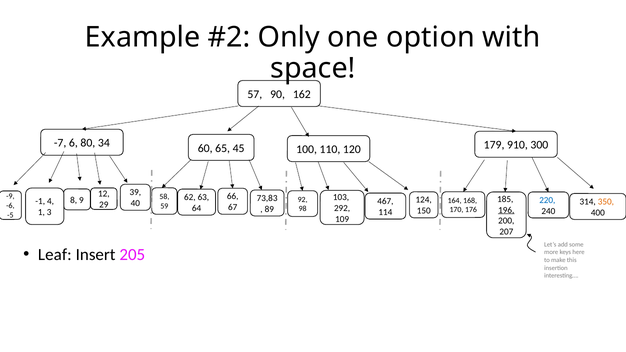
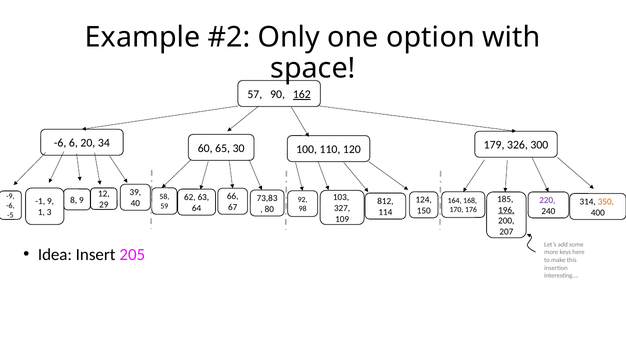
162 underline: none -> present (302, 94)
-7: -7 -> -6 (60, 143)
80: 80 -> 20 (88, 143)
910: 910 -> 326 (517, 145)
45: 45 -> 30 (239, 148)
220 colour: blue -> purple (547, 200)
467: 467 -> 812 (385, 201)
-1 4: 4 -> 9 (51, 201)
292: 292 -> 327 (342, 208)
89: 89 -> 80 (269, 209)
Leaf: Leaf -> Idea (55, 255)
